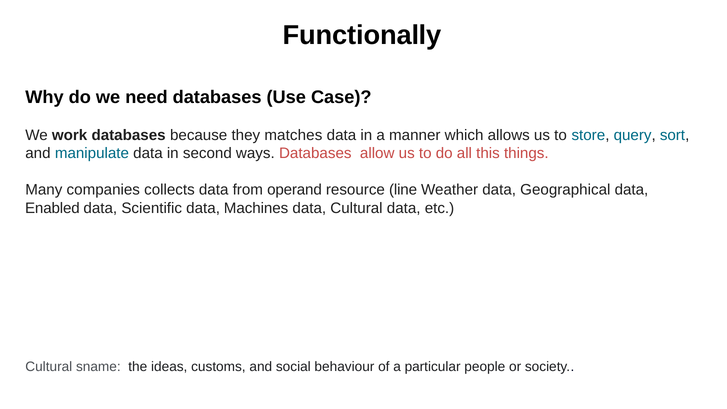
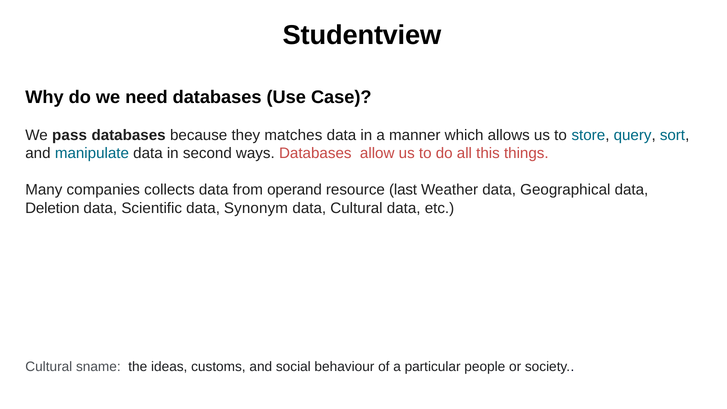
Functionally: Functionally -> Studentview (362, 35)
work: work -> pass (70, 135)
line: line -> last (403, 190)
Enabled: Enabled -> Deletion (52, 208)
Machines: Machines -> Synonym (256, 208)
